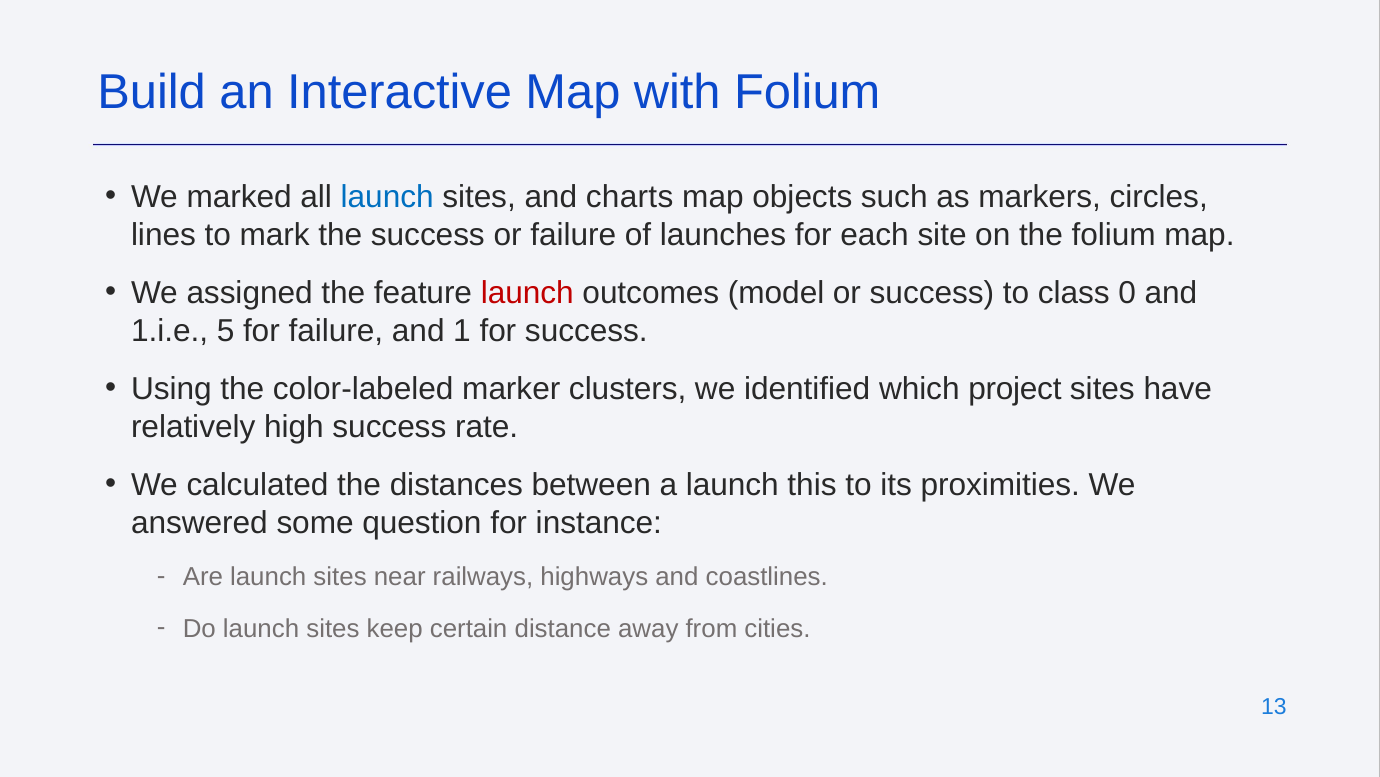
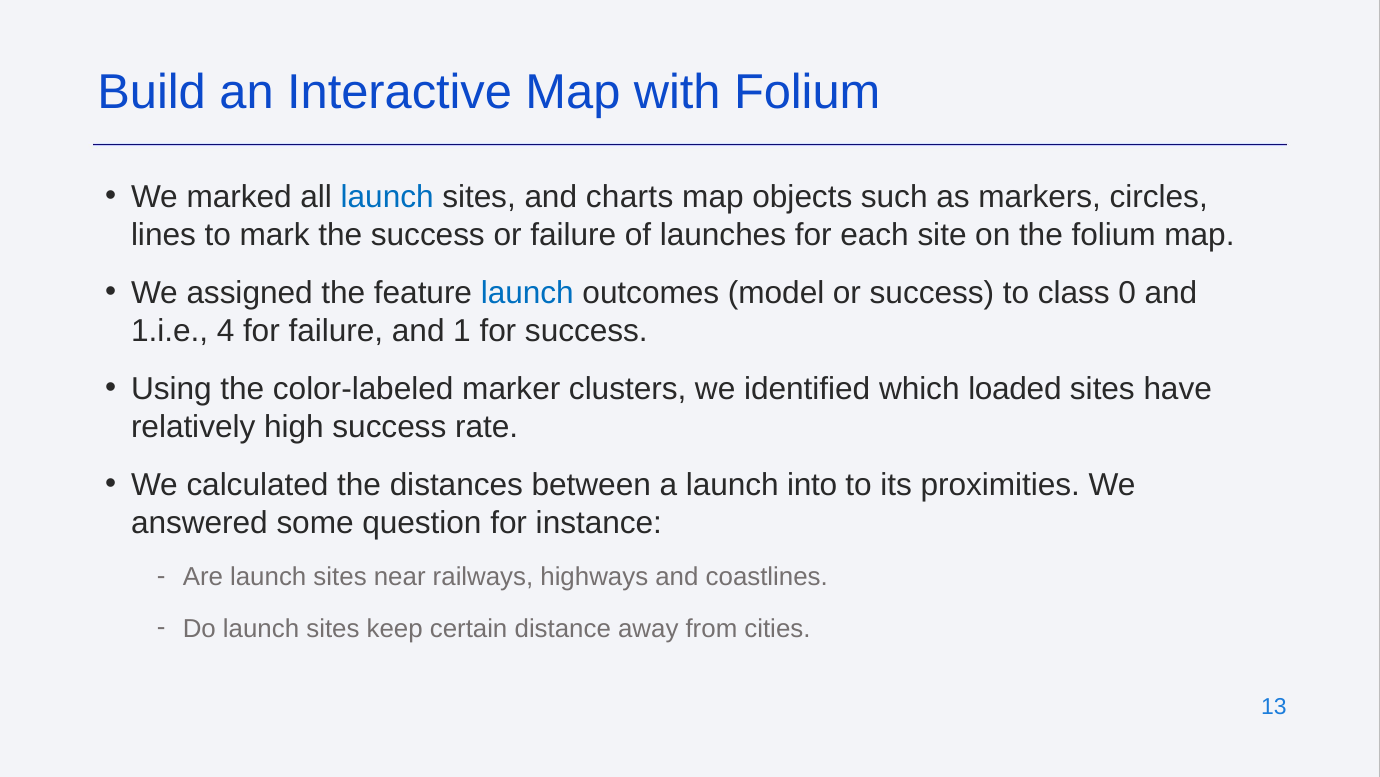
launch colour: red -> blue (527, 293)
5: 5 -> 4 (226, 331)
project: project -> loaded (1015, 389)
this: this -> into (812, 485)
